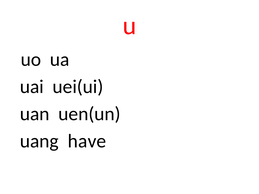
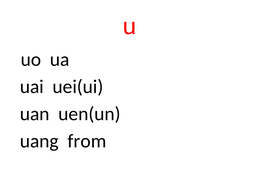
have: have -> from (87, 141)
